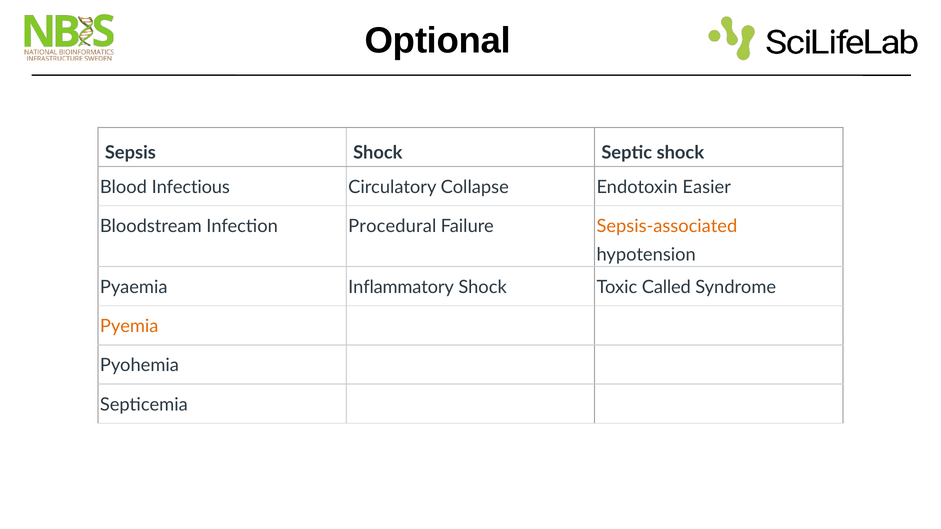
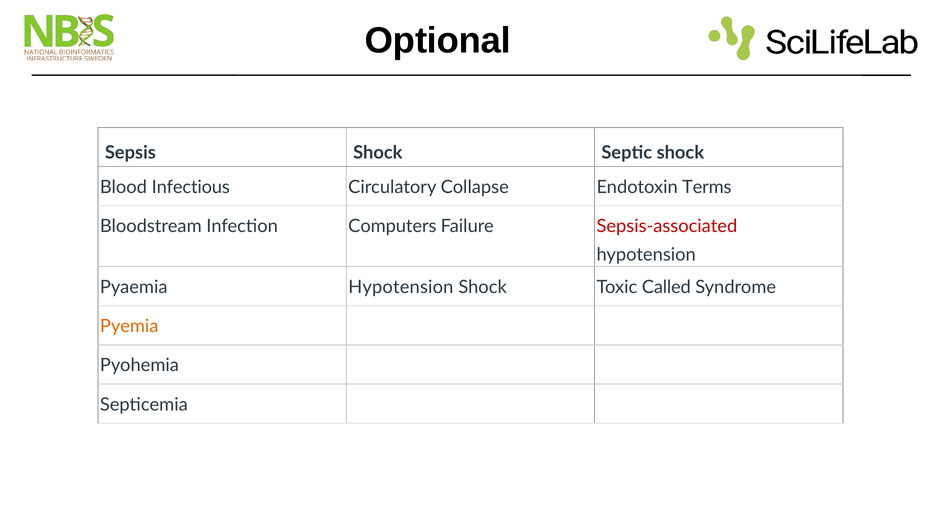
Easier: Easier -> Terms (707, 187)
Procedural: Procedural -> Computers (392, 226)
Sepsis-associated colour: orange -> red (667, 226)
Pyaemia Inflammatory: Inflammatory -> Hypotension (401, 287)
